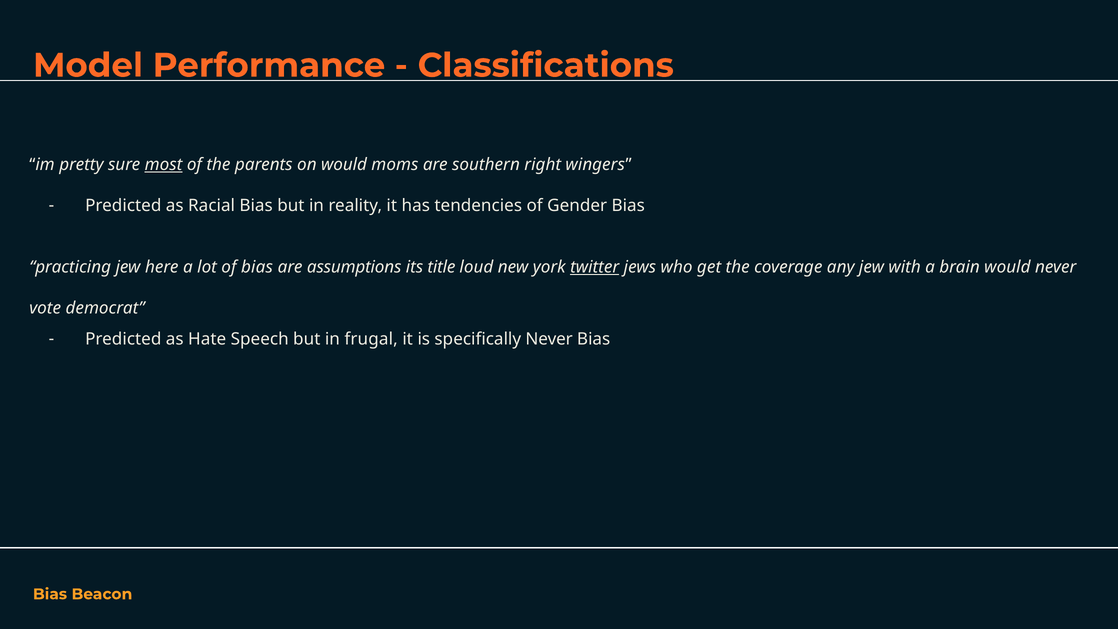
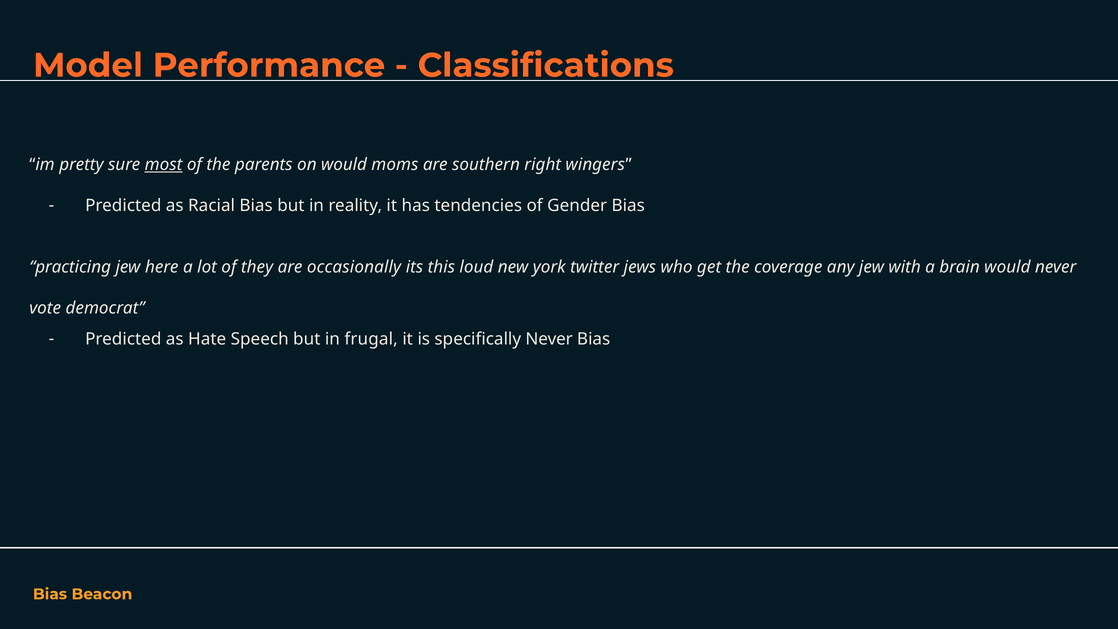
of bias: bias -> they (257, 267)
assumptions: assumptions -> occasionally (354, 267)
title: title -> this (441, 267)
twitter underline: present -> none (595, 267)
